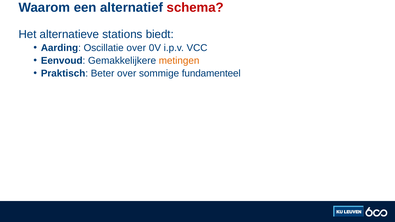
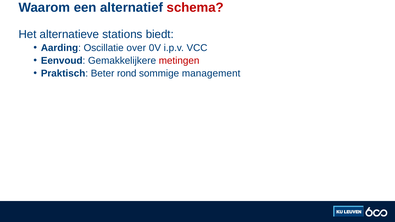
metingen colour: orange -> red (179, 61)
Beter over: over -> rond (127, 73)
fundamenteel: fundamenteel -> management (211, 73)
